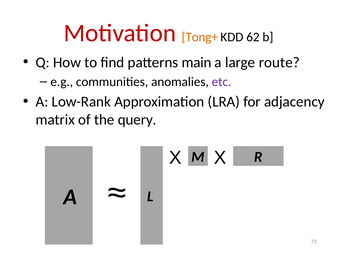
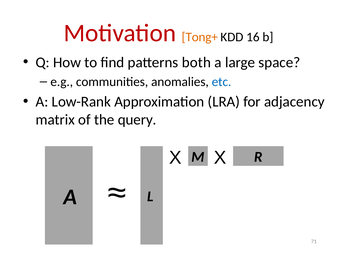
62: 62 -> 16 (253, 37)
main: main -> both (196, 62)
route: route -> space (279, 62)
etc colour: purple -> blue (222, 82)
